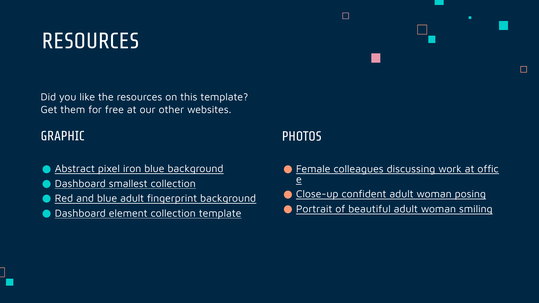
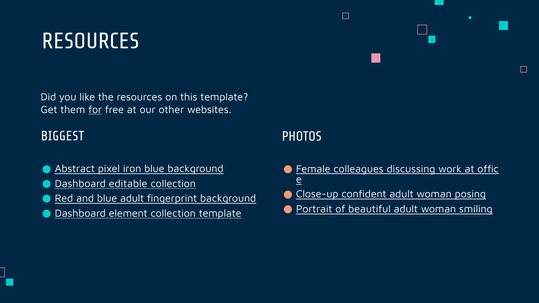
for underline: none -> present (95, 110)
GRAPHIC: GRAPHIC -> BIGGEST (63, 136)
smallest: smallest -> editable (128, 184)
